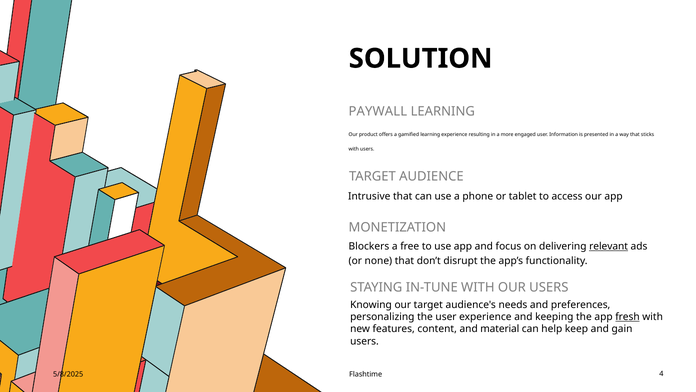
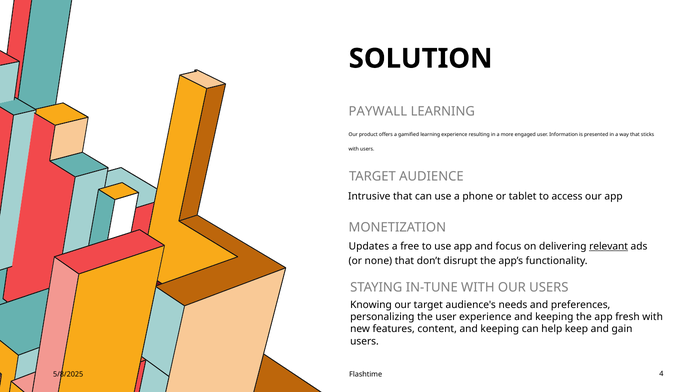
Blockers: Blockers -> Updates (369, 246)
fresh underline: present -> none (627, 317)
content and material: material -> keeping (500, 329)
